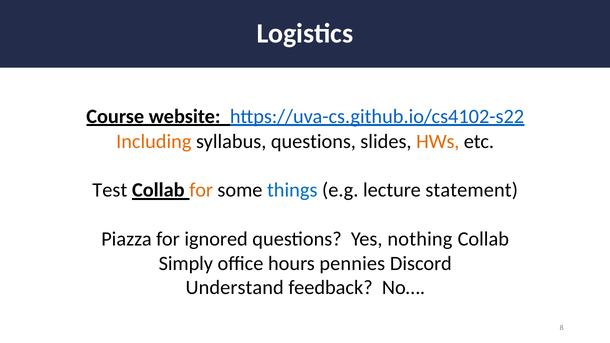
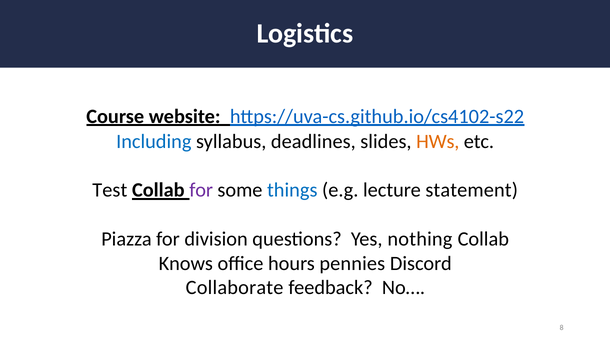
Including colour: orange -> blue (154, 141)
syllabus questions: questions -> deadlines (313, 141)
for colour: orange -> purple (201, 190)
ignored: ignored -> division (216, 239)
Simply: Simply -> Knows (186, 263)
Understand: Understand -> Collaborate (235, 288)
